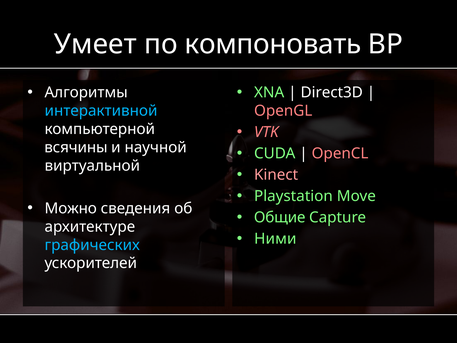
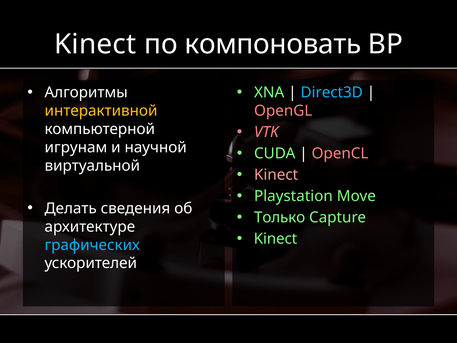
Умеет: Умеет -> Kinect (95, 44)
Direct3D colour: white -> light blue (332, 92)
интерактивной colour: light blue -> yellow (101, 111)
всячины: всячины -> игрунам (76, 147)
Можно: Можно -> Делать (71, 208)
Общие: Общие -> Только (280, 217)
Ними: Ними -> Kinect (275, 239)
